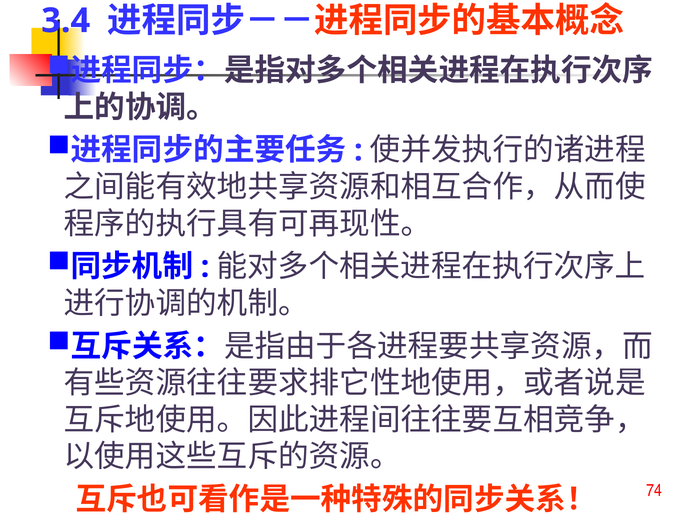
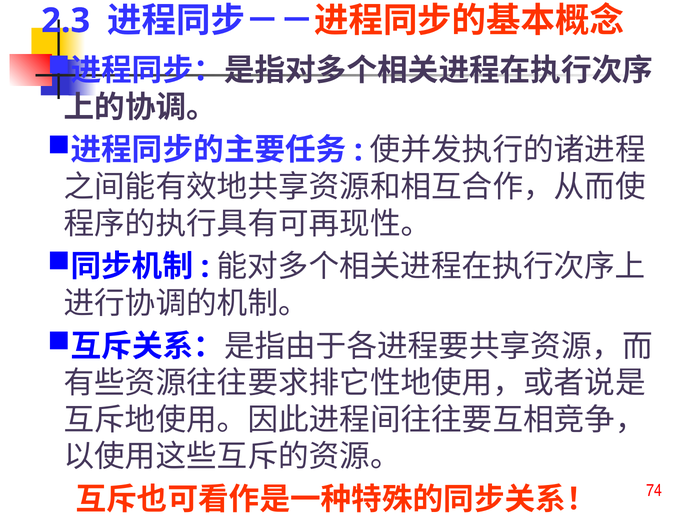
3.4: 3.4 -> 2.3 (66, 21)
